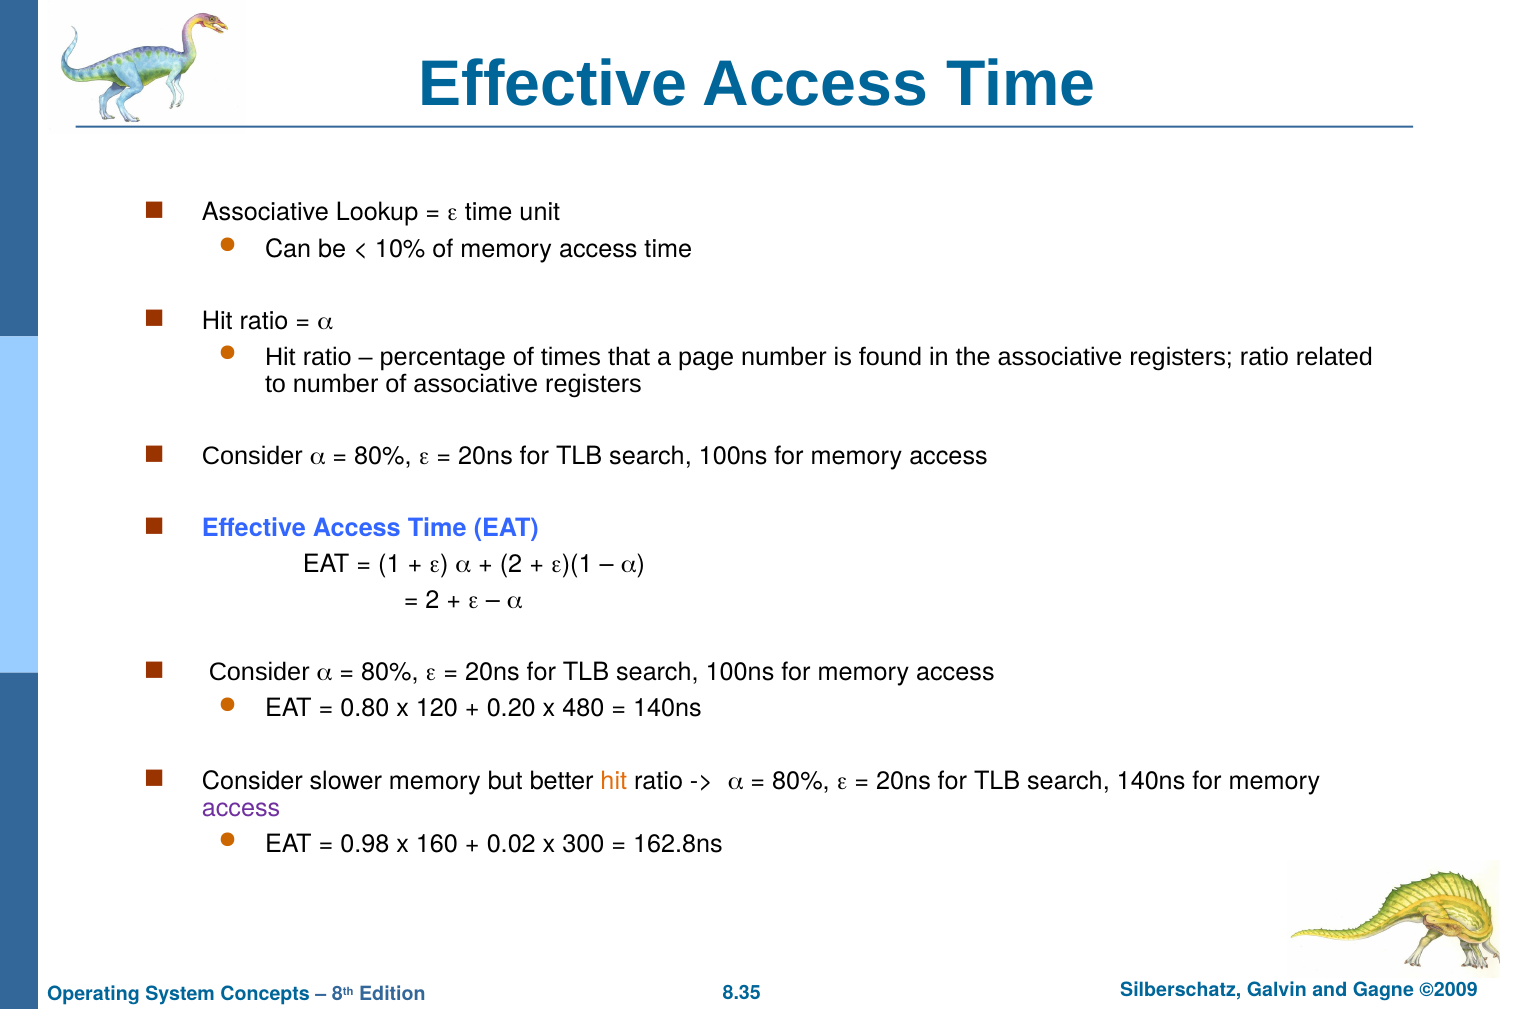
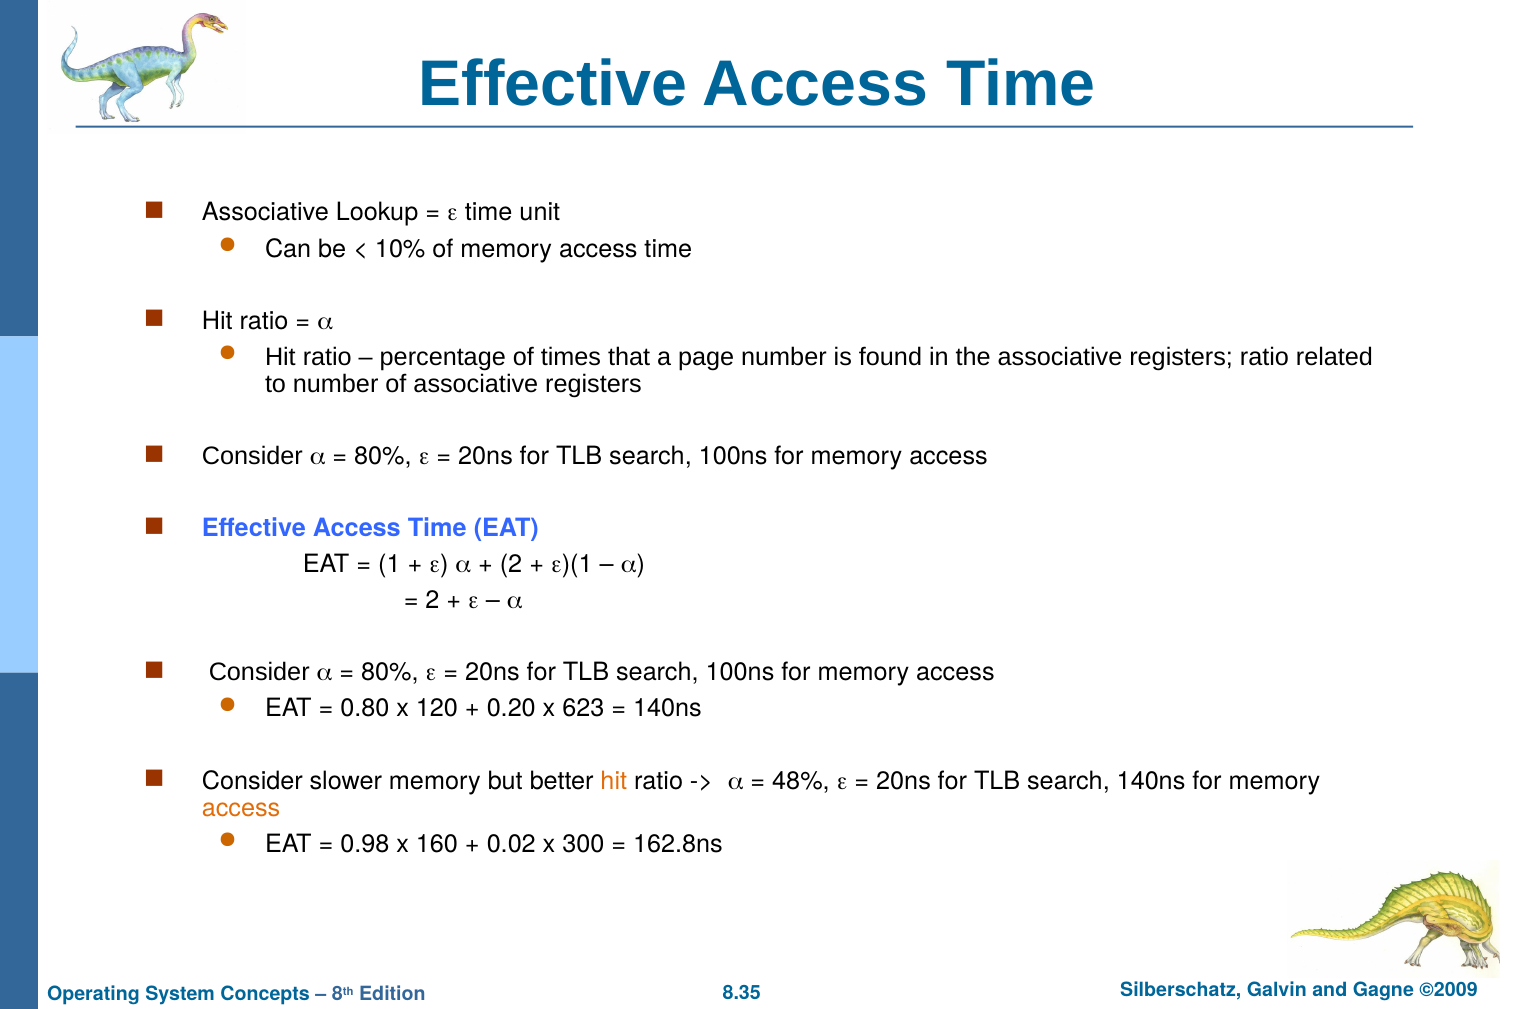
480: 480 -> 623 (583, 709)
80%: 80% -> 48% (801, 781)
access colour: purple -> orange (241, 808)
